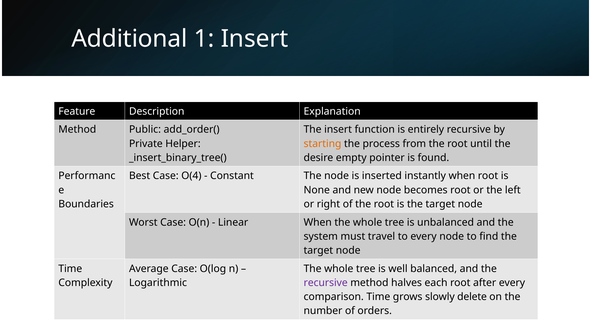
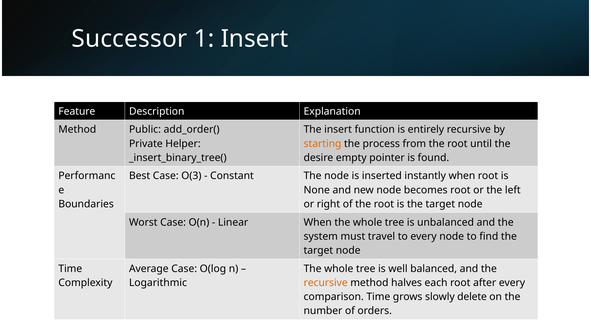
Additional: Additional -> Successor (129, 39)
O(4: O(4 -> O(3 (191, 176)
recursive colour: purple -> orange (326, 283)
